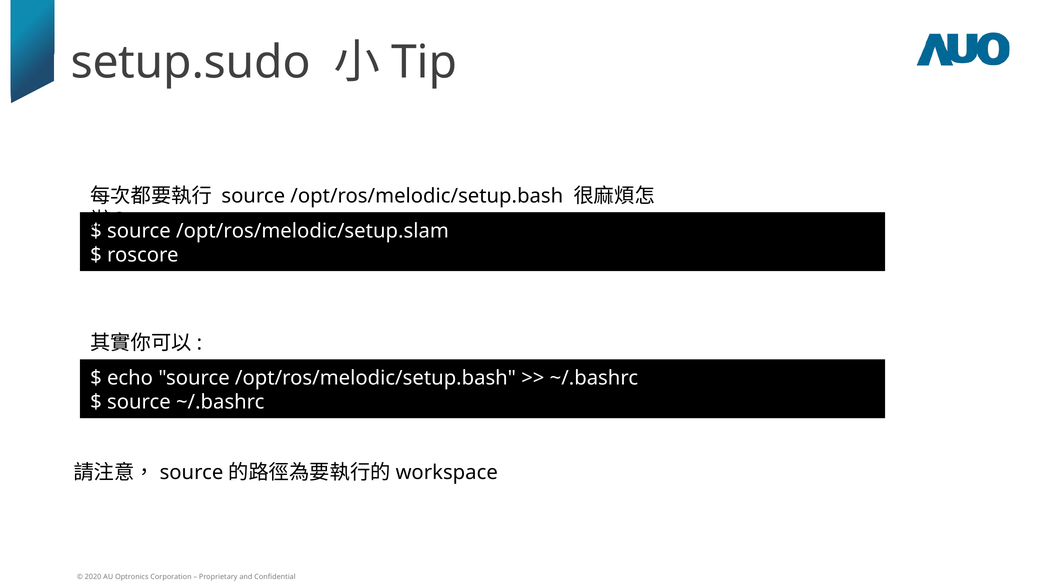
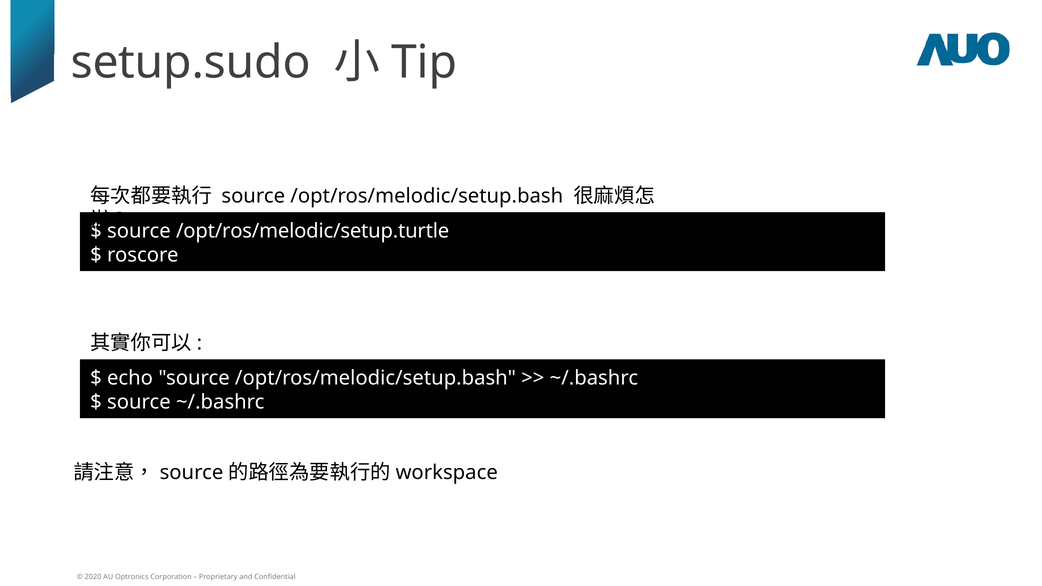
/opt/ros/melodic/setup.slam: /opt/ros/melodic/setup.slam -> /opt/ros/melodic/setup.turtle (313, 231)
